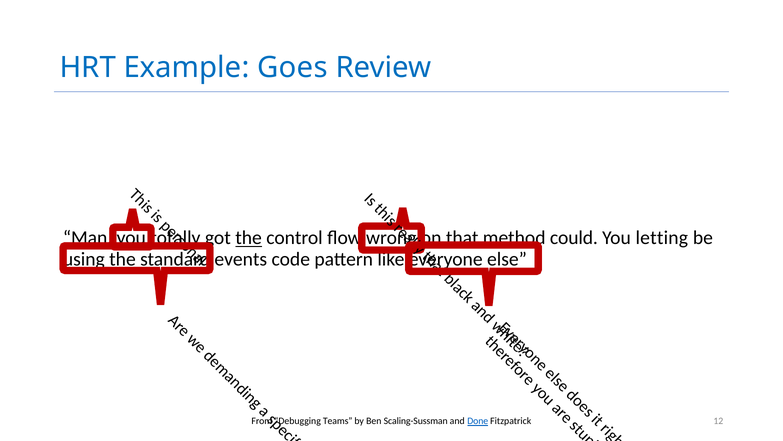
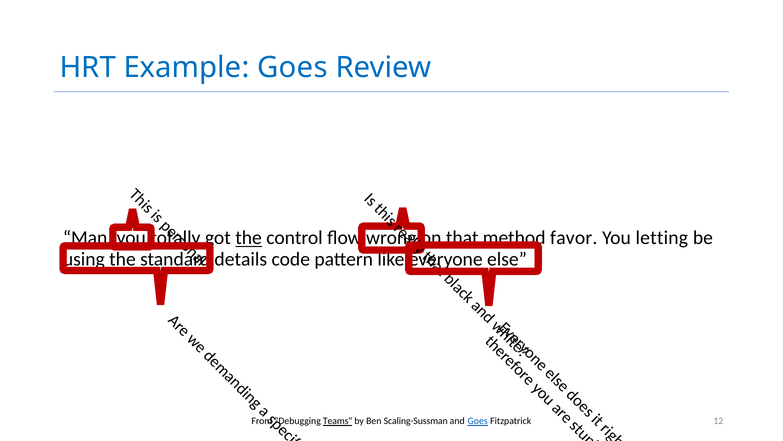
could: could -> favor (574, 238)
events: events -> details (241, 259)
Teams underline: none -> present (338, 421)
and Done: Done -> Goes (478, 421)
